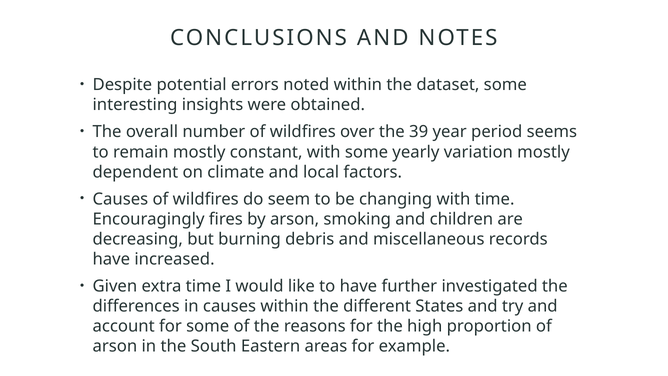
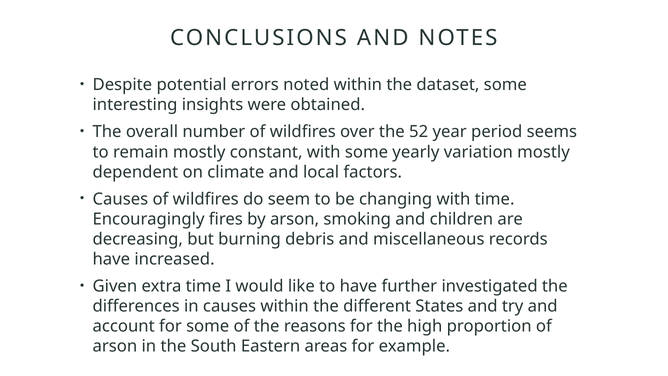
39: 39 -> 52 (419, 132)
